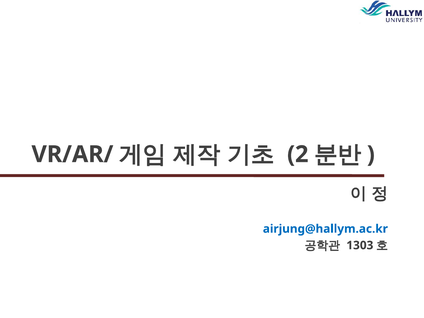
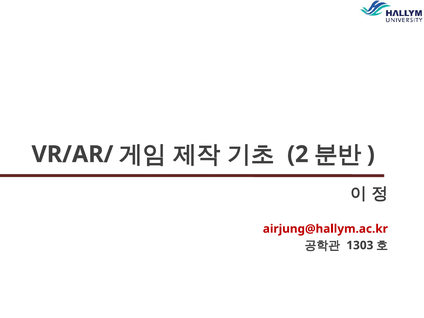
airjung@hallym.ac.kr colour: blue -> red (325, 229)
